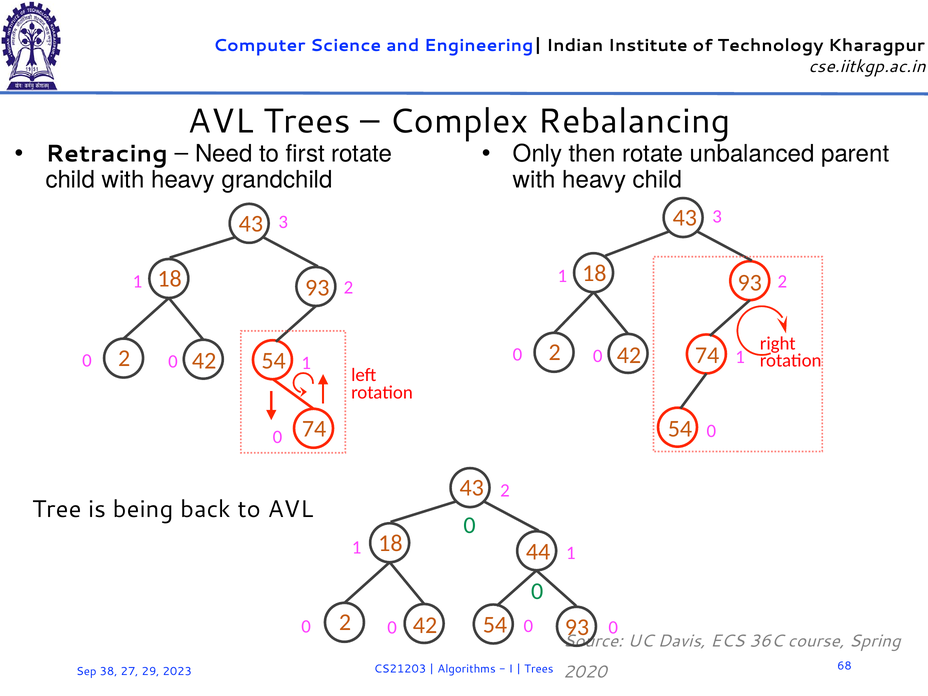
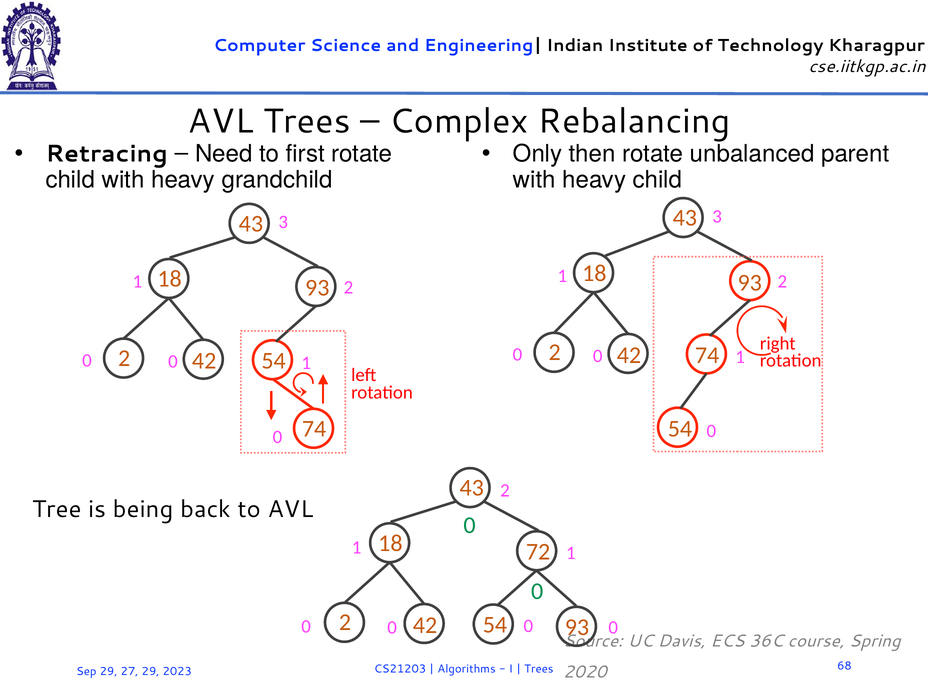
44: 44 -> 72 (538, 552)
Sep 38: 38 -> 29 (109, 671)
